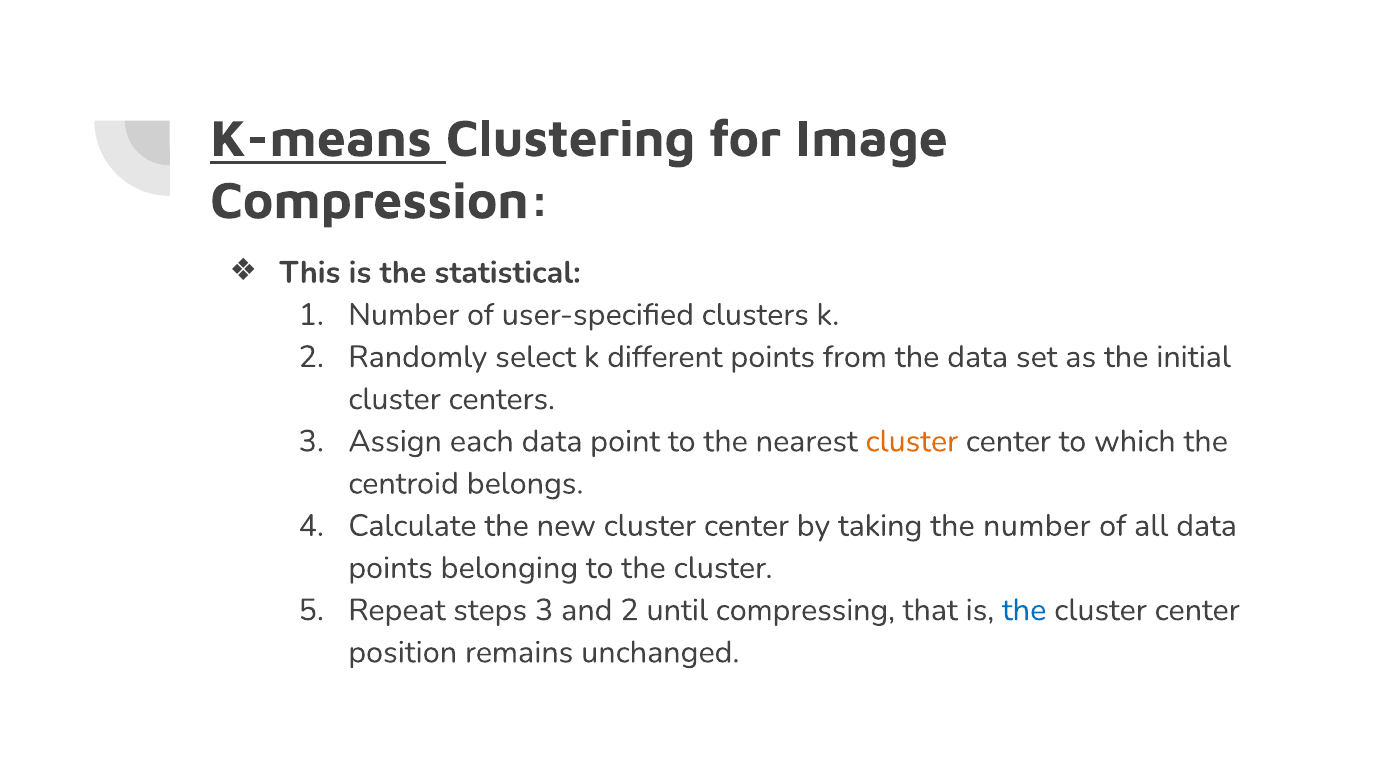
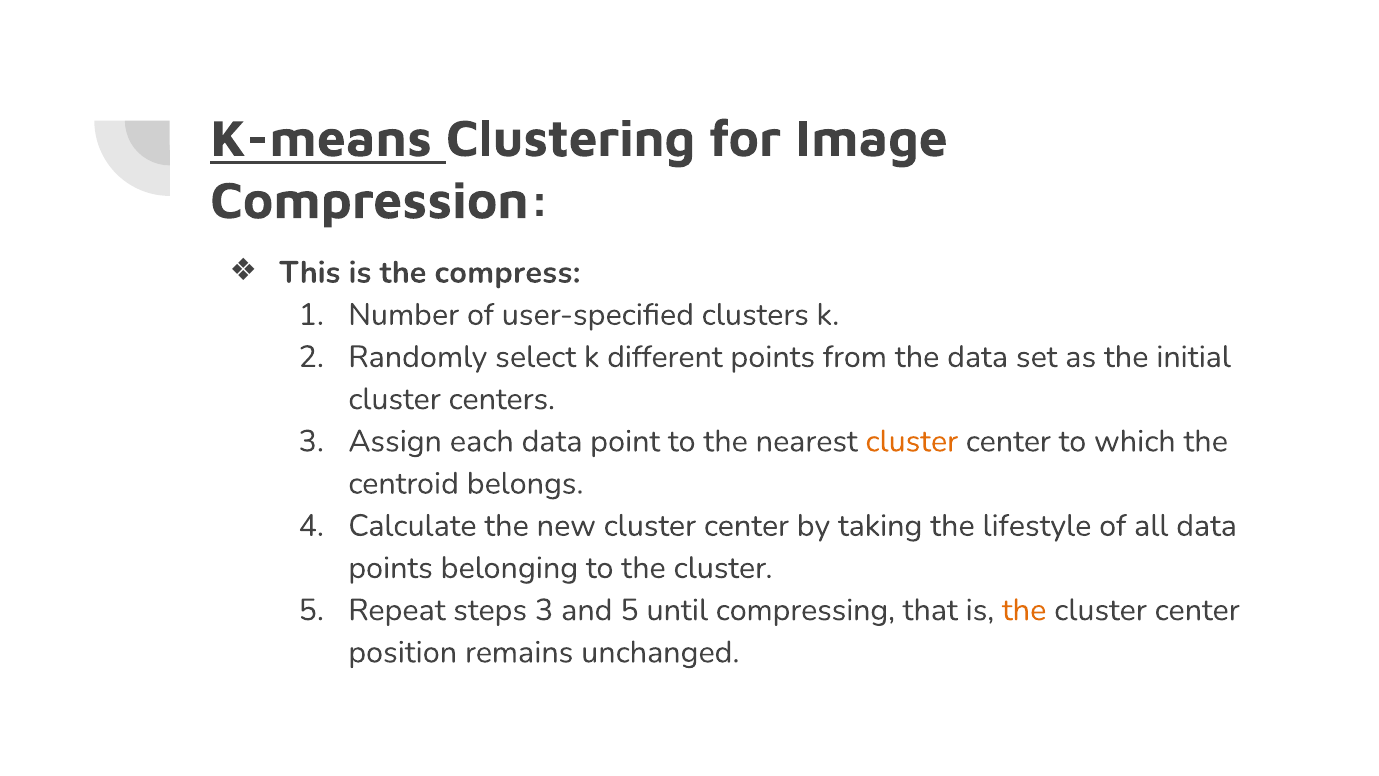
statistical: statistical -> compress (507, 272)
the number: number -> lifestyle (1037, 525)
and 2: 2 -> 5 (629, 610)
the colour: blue -> orange (1024, 610)
